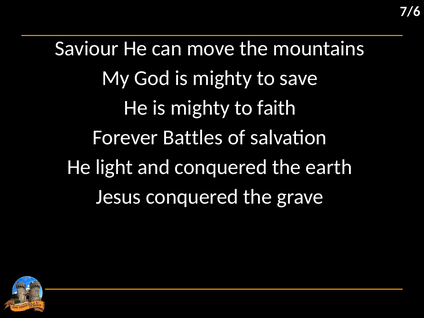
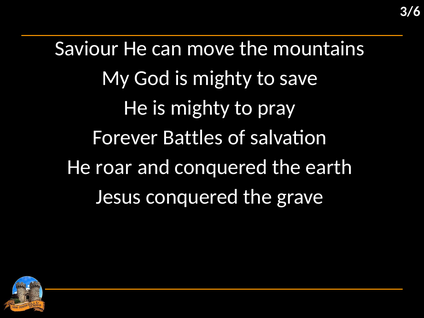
7/6: 7/6 -> 3/6 (410, 12)
faith: faith -> pray (276, 108)
light: light -> roar (114, 167)
